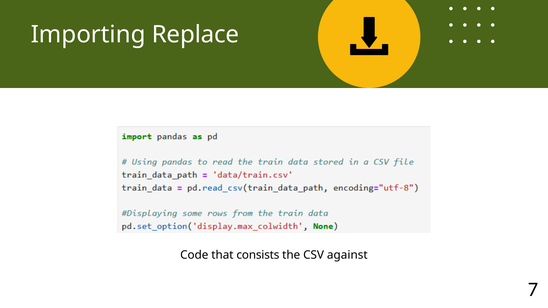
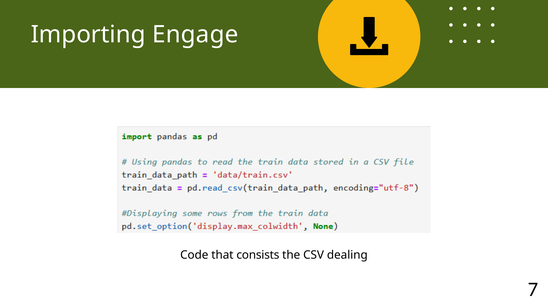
Replace: Replace -> Engage (195, 34)
against: against -> dealing (347, 255)
